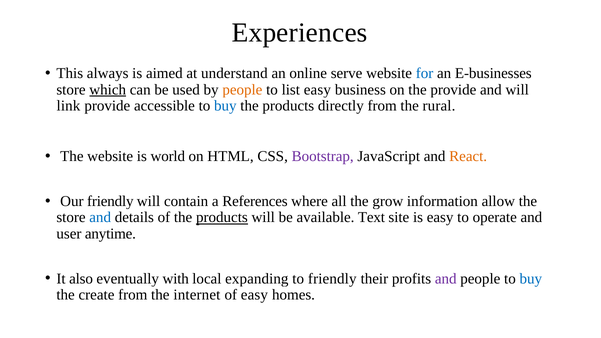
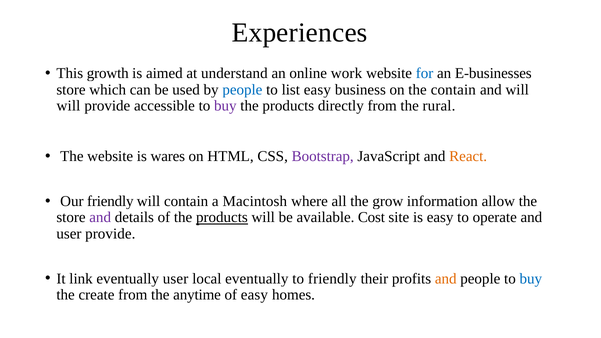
always: always -> growth (108, 73)
serve: serve -> work (346, 73)
which underline: present -> none (108, 90)
people colour: orange -> blue (242, 90)
the provide: provide -> contain (453, 90)
link: link -> will (68, 106)
buy colour: blue -> purple (225, 106)
world: world -> wares (168, 156)
References: References -> Macintosh (255, 201)
and colour: blue -> purple (100, 217)
Text: Text -> Cost (371, 217)
user anytime: anytime -> provide (110, 234)
also: also -> link (81, 279)
eventually with: with -> user (176, 279)
local expanding: expanding -> eventually (257, 279)
and colour: purple -> orange (446, 279)
internet: internet -> anytime (197, 295)
